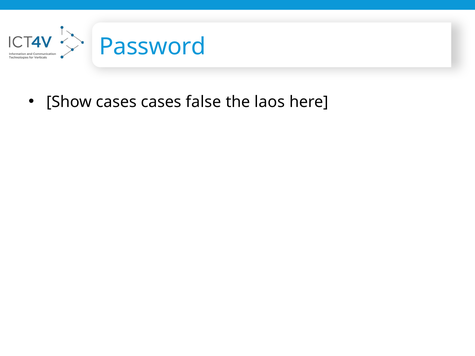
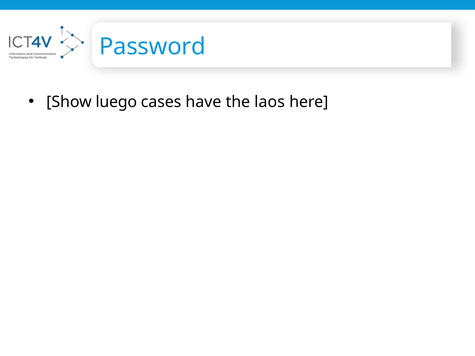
Show cases: cases -> luego (116, 102)
false: false -> have (203, 102)
